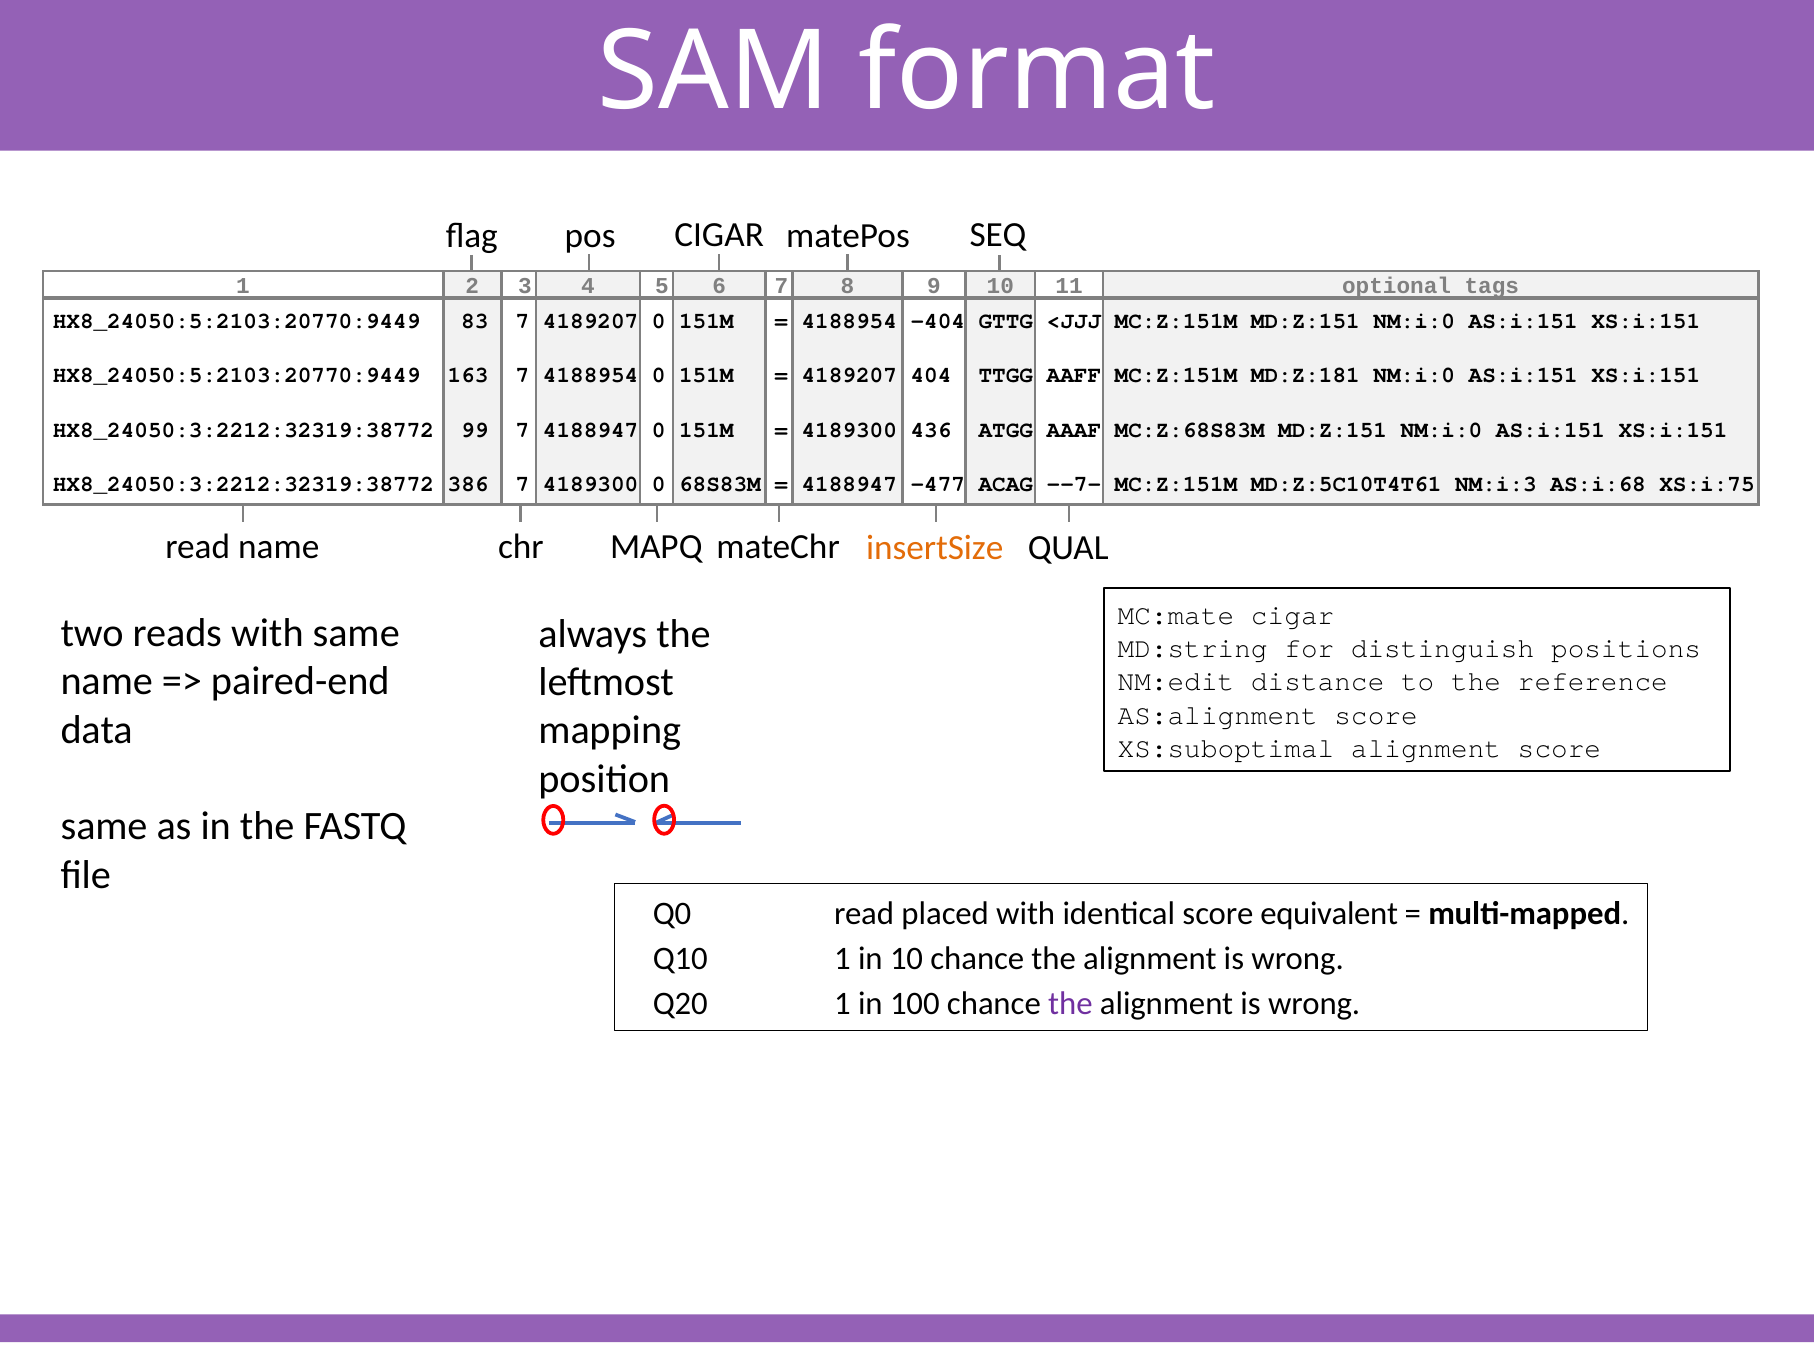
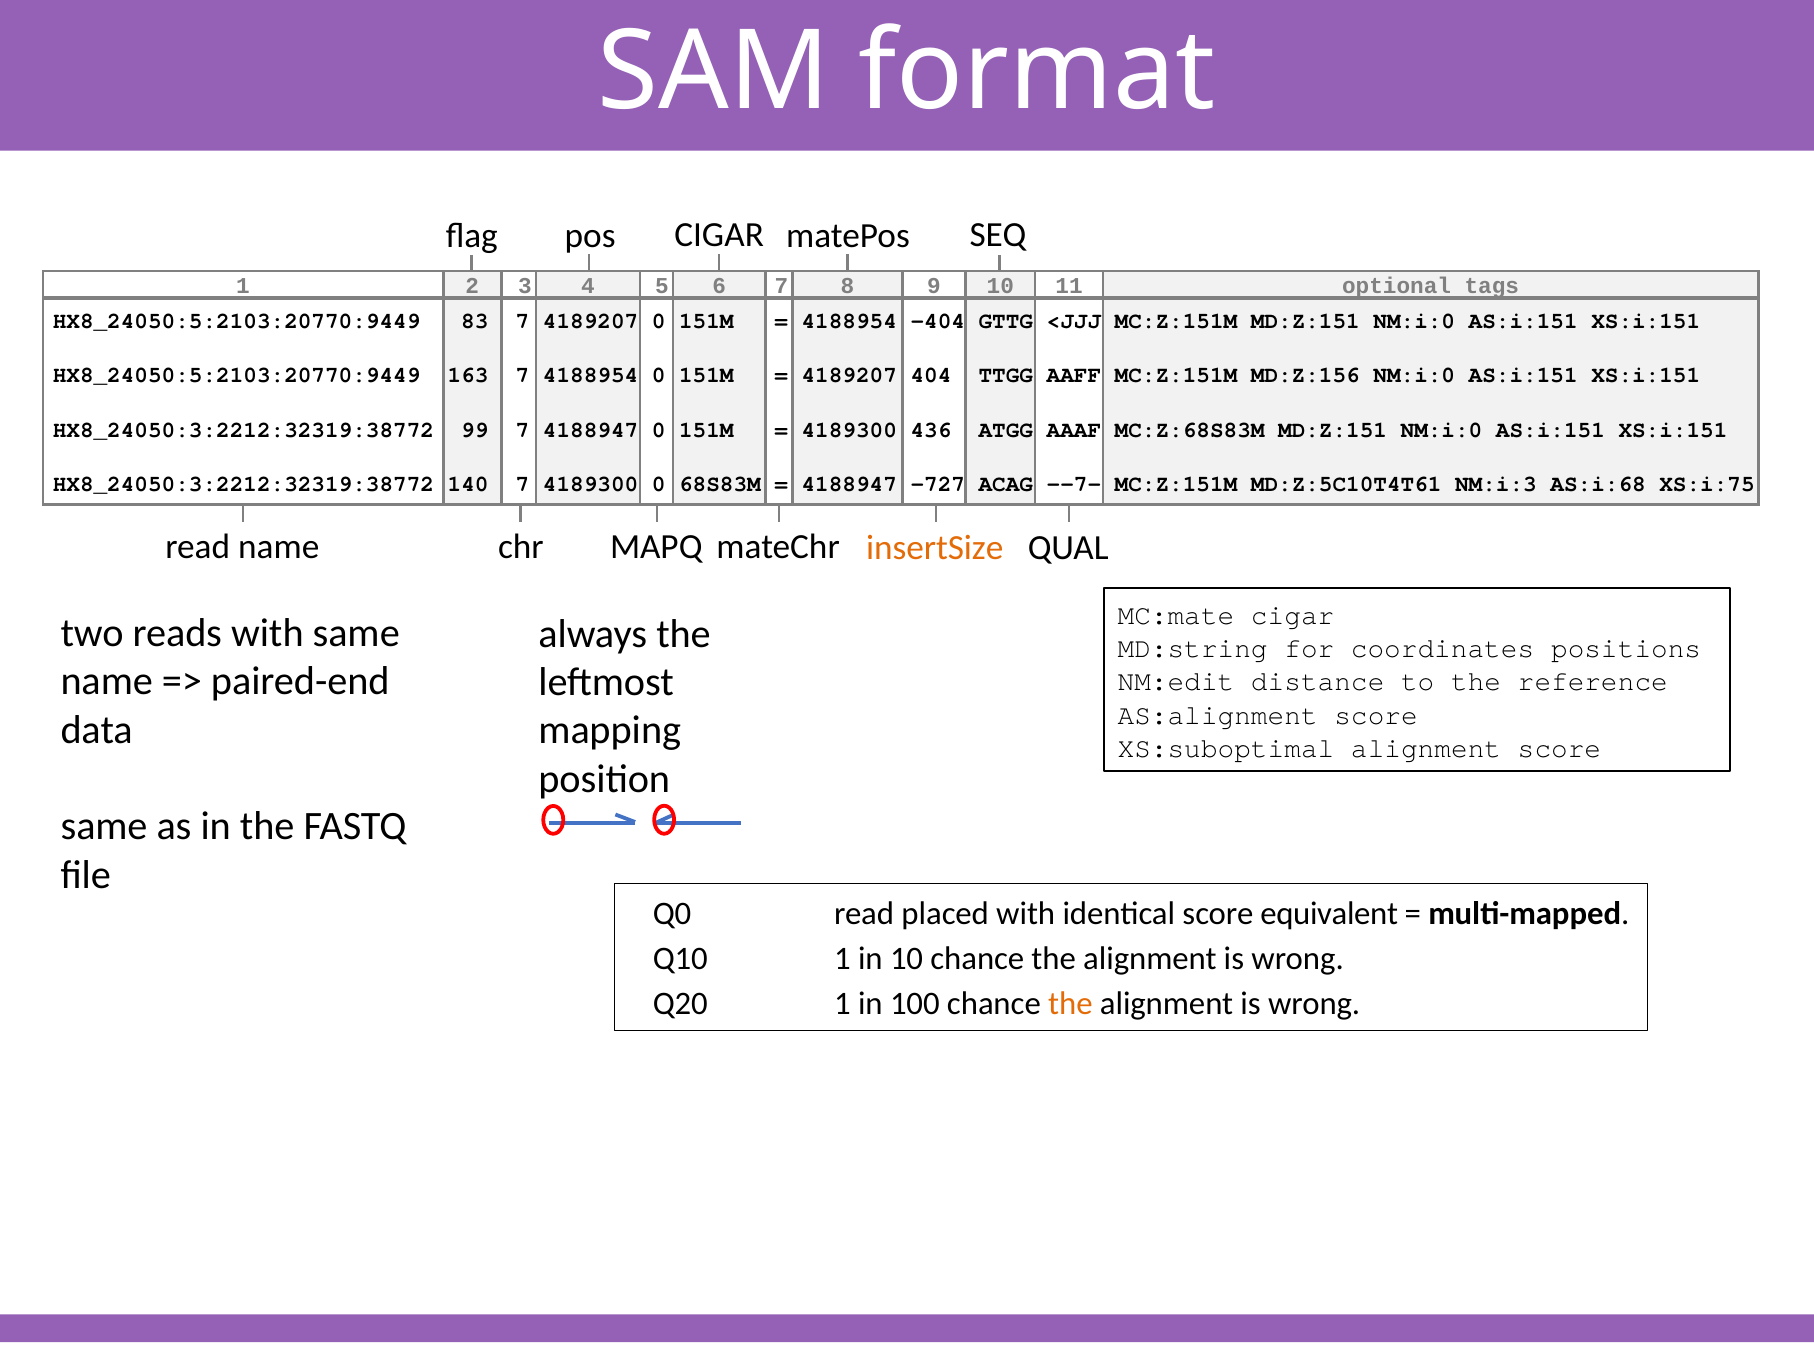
MD:Z:181: MD:Z:181 -> MD:Z:156 (1305, 375)
386: 386 -> 140 (468, 485)
-477: -477 -> -727 (938, 485)
distinguish: distinguish -> coordinates (1443, 649)
the colour: purple -> orange (1070, 1004)
